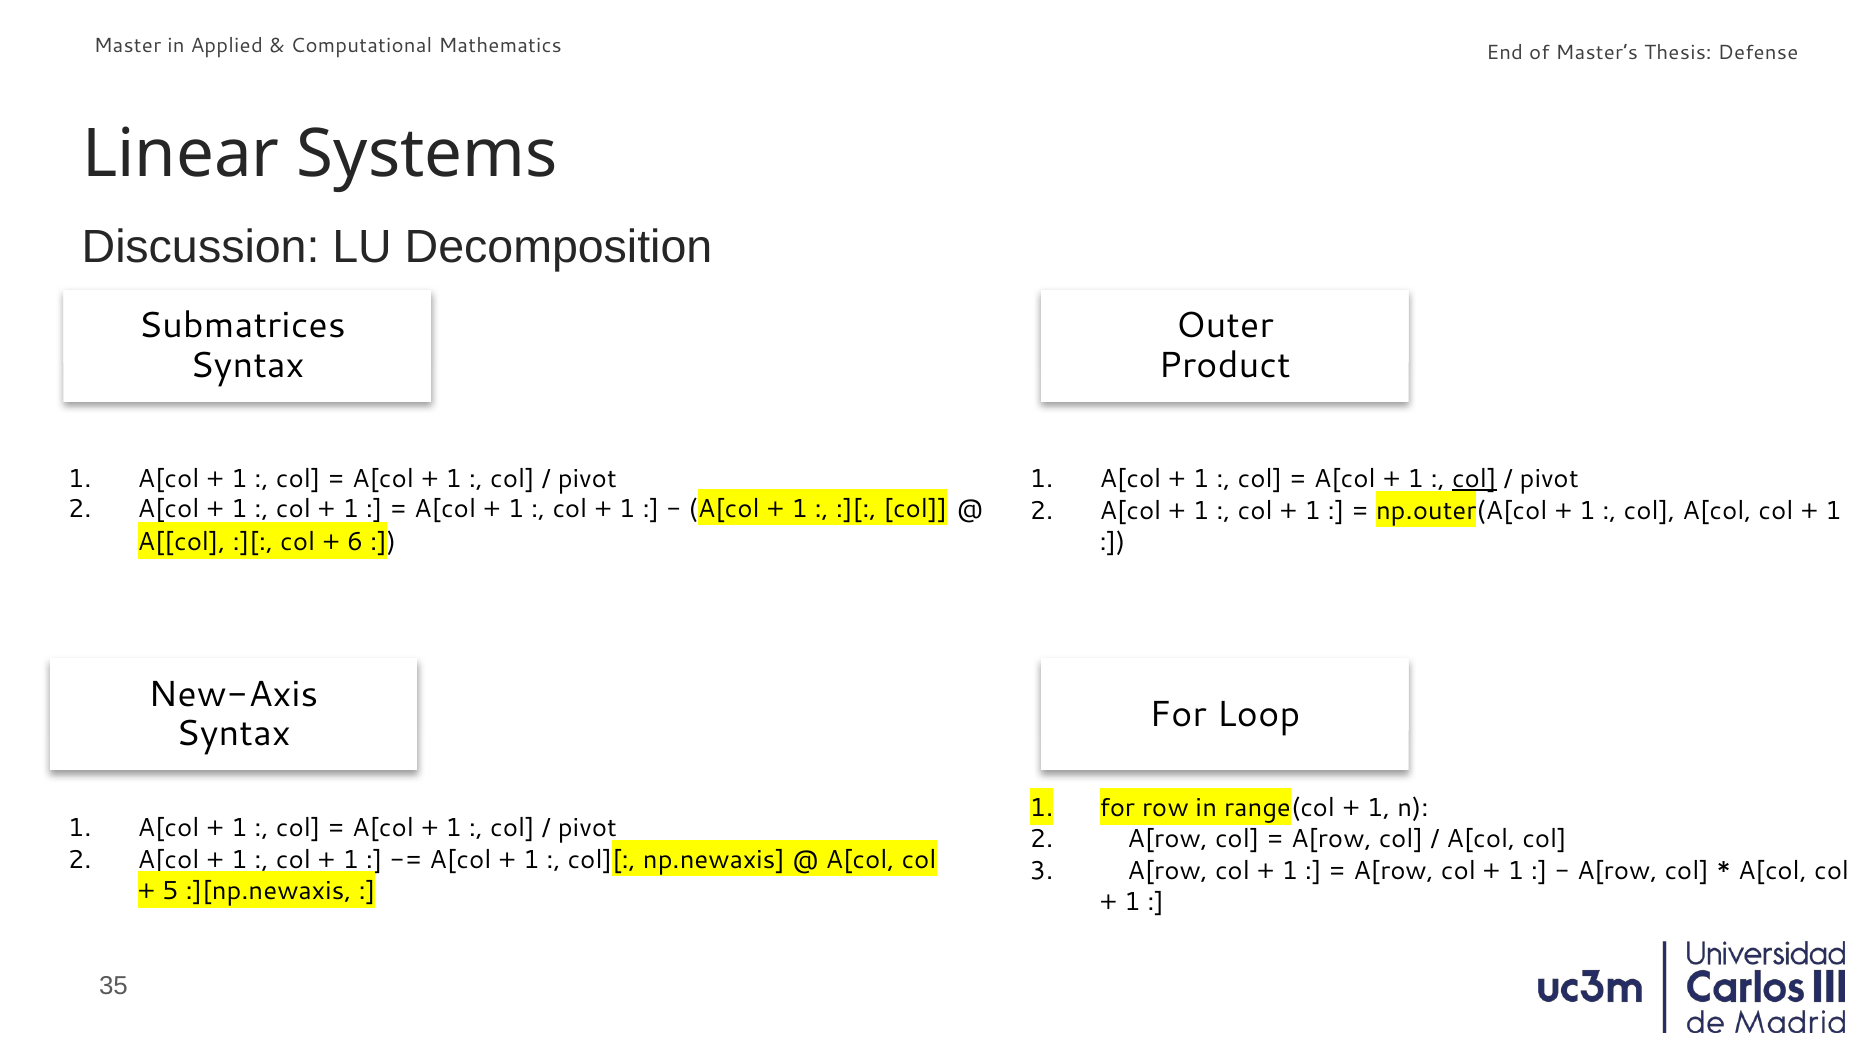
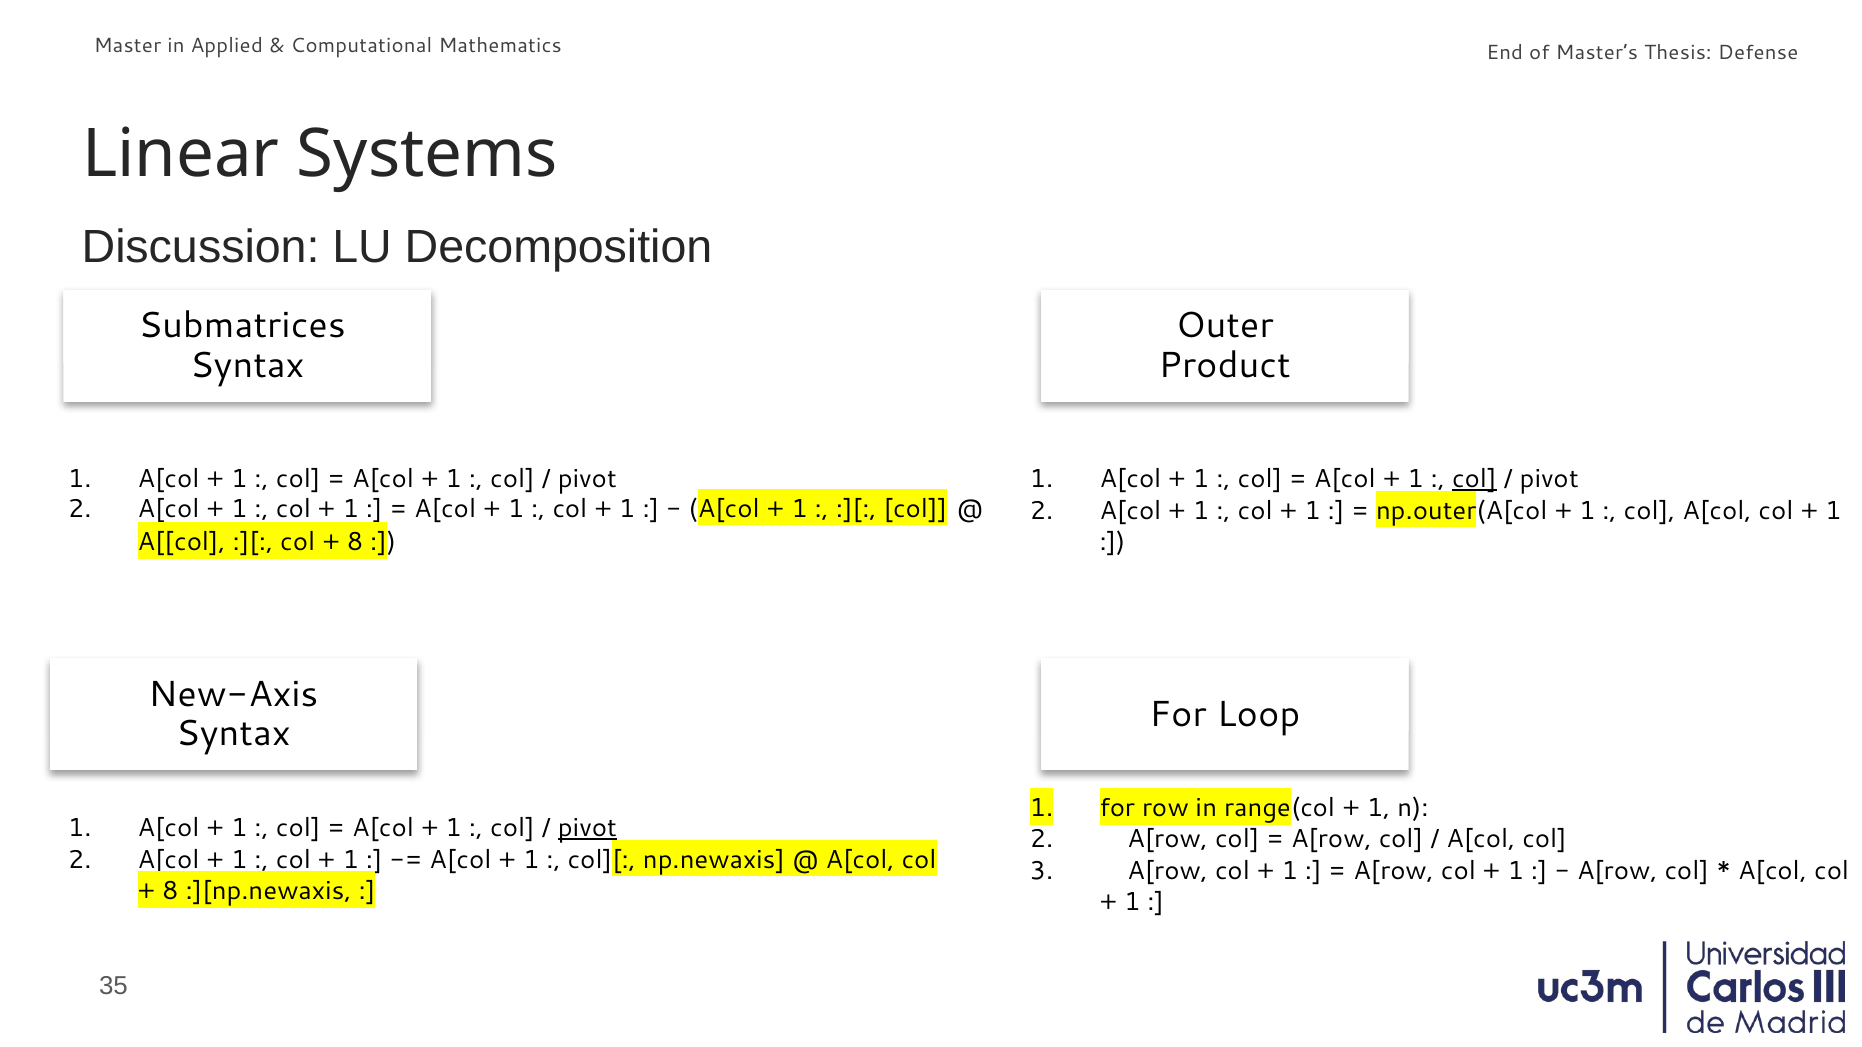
6: 6 -> 8 (355, 542)
pivot underline: none -> present (587, 828)
5: 5 -> 8 (170, 891)
